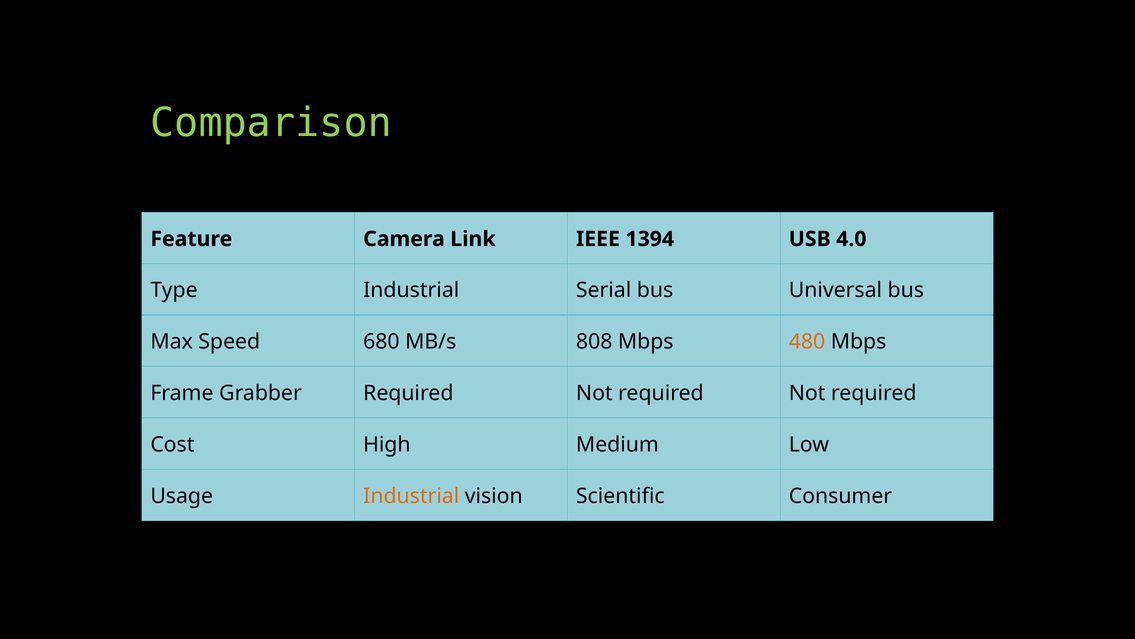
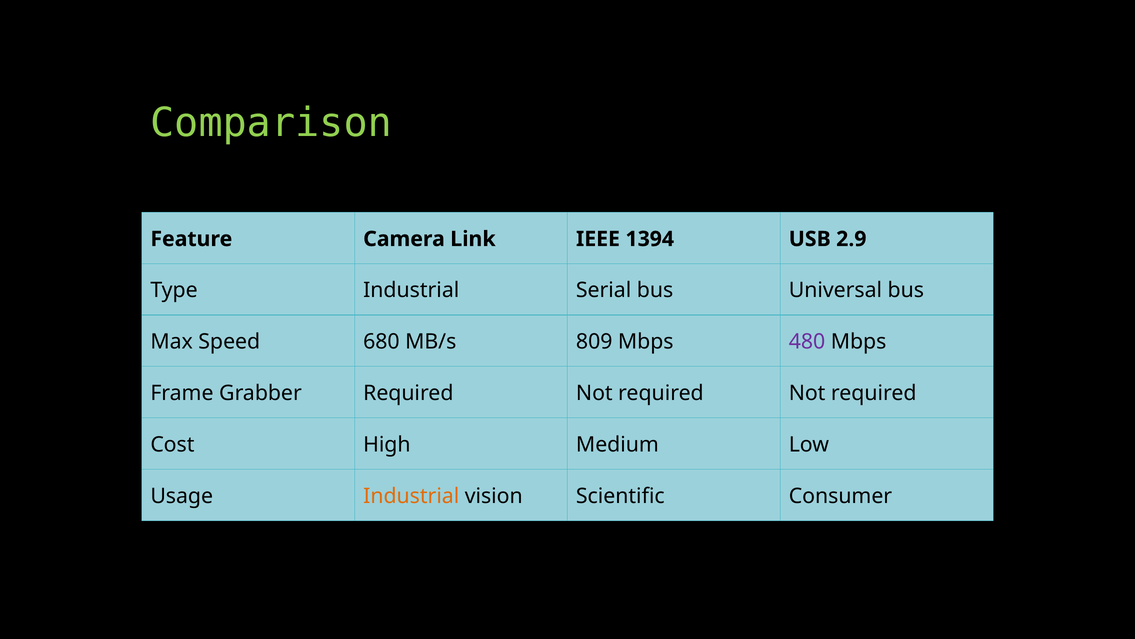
4.0: 4.0 -> 2.9 (851, 239)
808: 808 -> 809 (594, 342)
480 colour: orange -> purple (807, 342)
